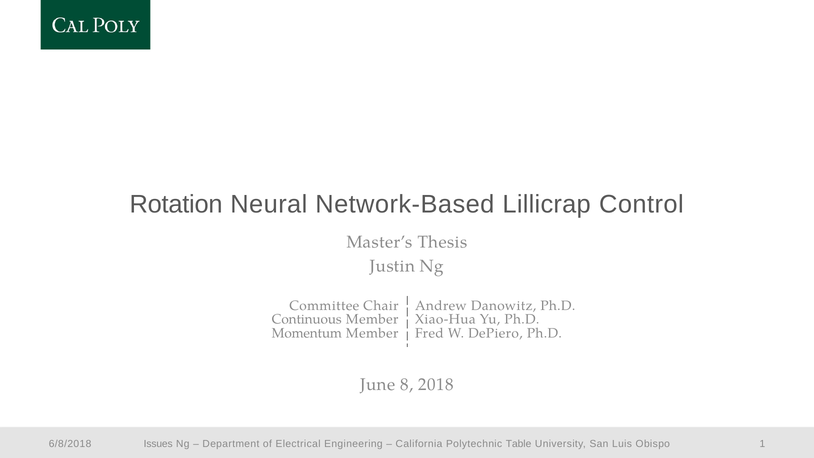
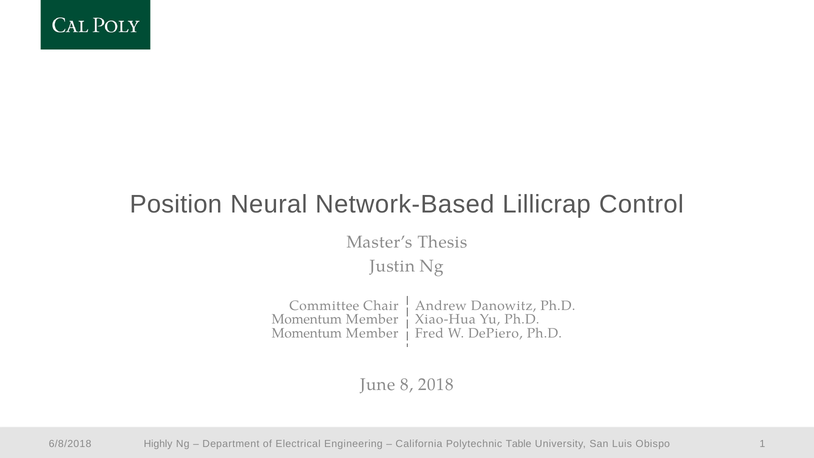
Rotation: Rotation -> Position (176, 204)
Continuous: Continuous -> Momentum (307, 319)
Issues: Issues -> Highly (158, 444)
